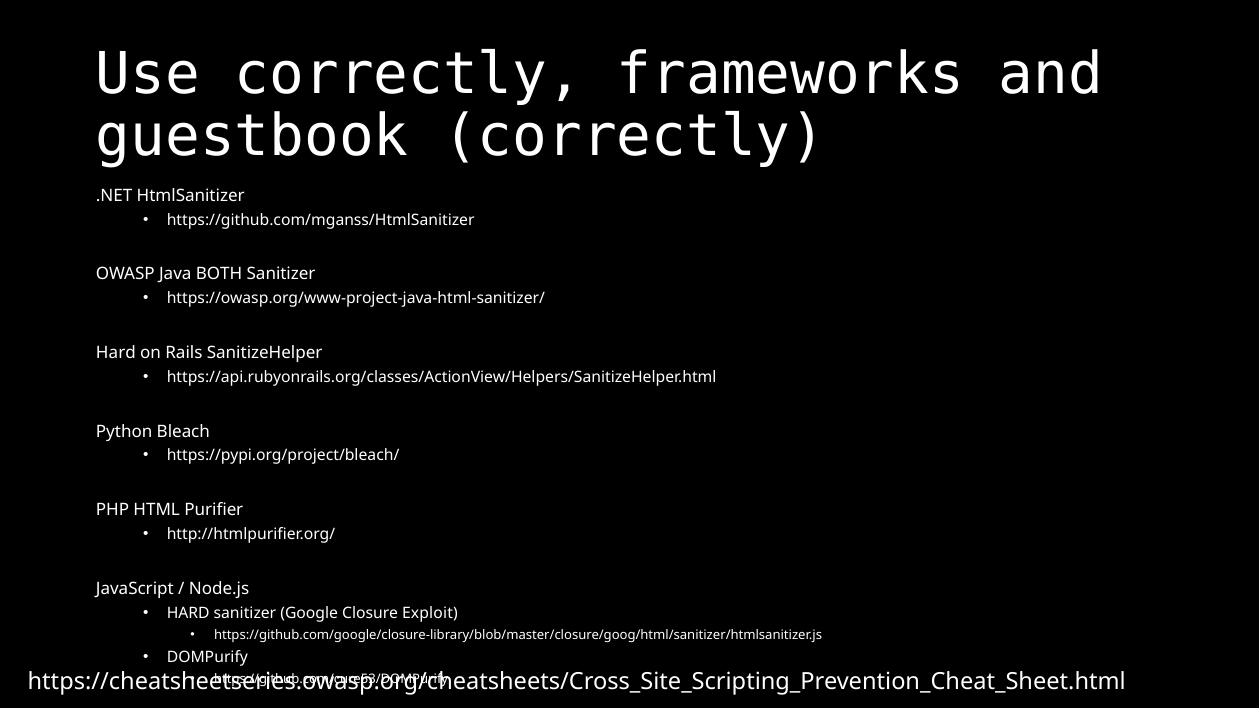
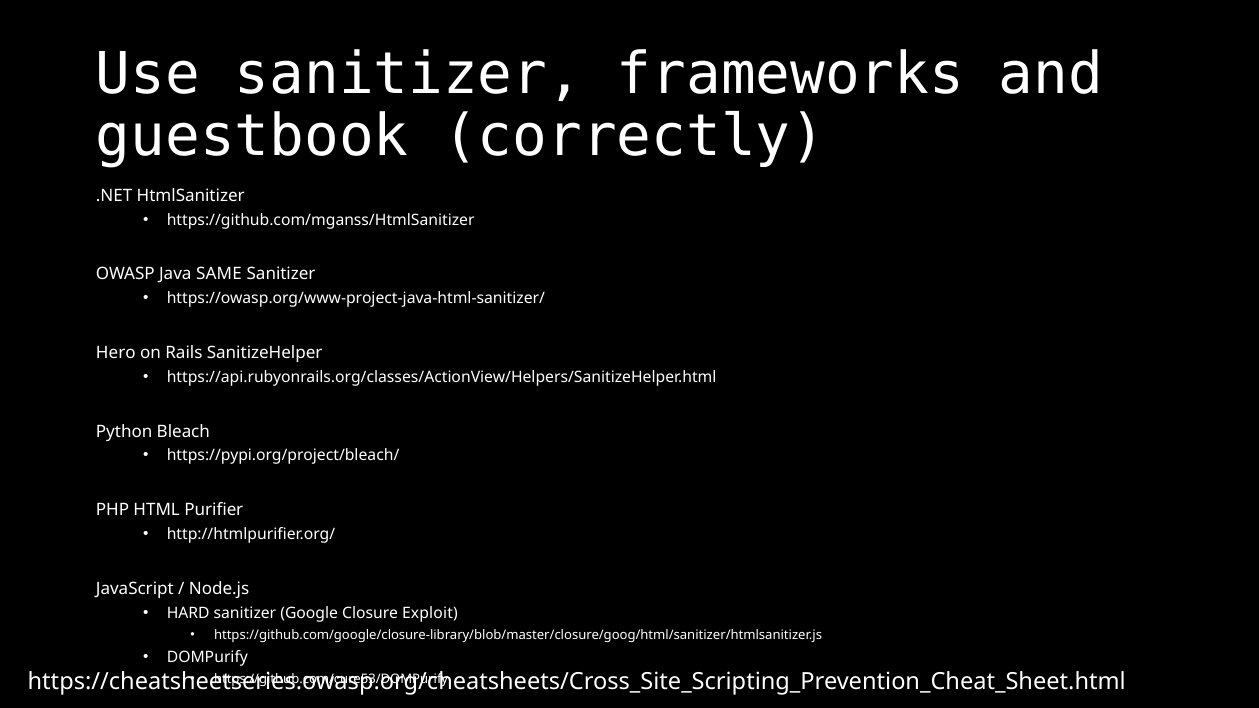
Use correctly: correctly -> sanitizer (408, 75)
BOTH: BOTH -> SAME (219, 274)
Hard: Hard -> Hero (116, 353)
